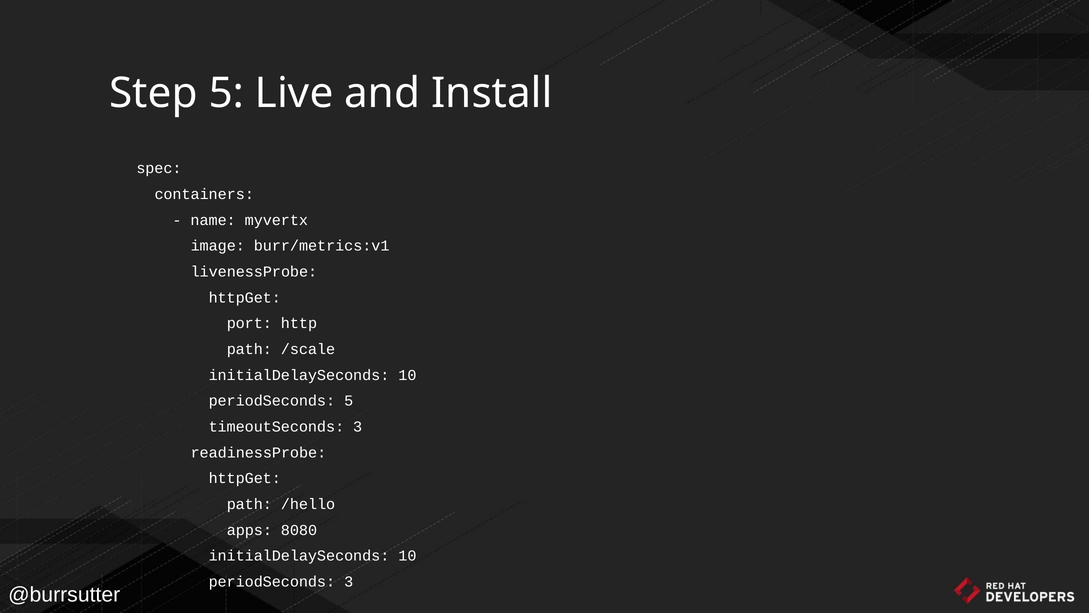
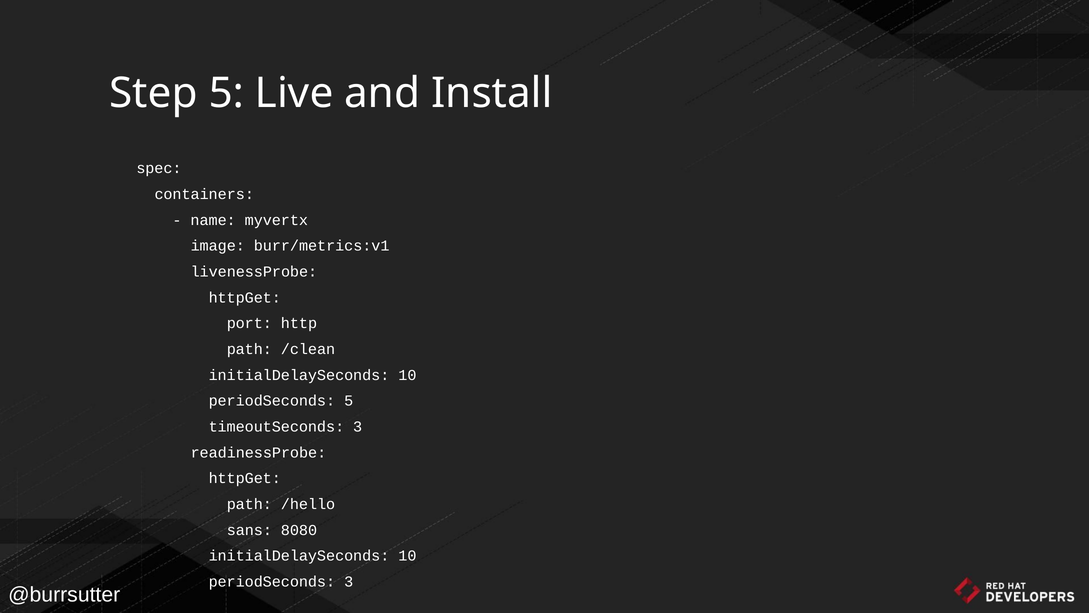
/scale: /scale -> /clean (308, 349)
apps: apps -> sans (249, 530)
